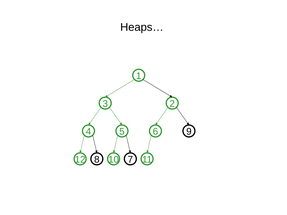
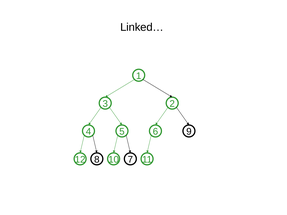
Heaps…: Heaps… -> Linked… (142, 27)
